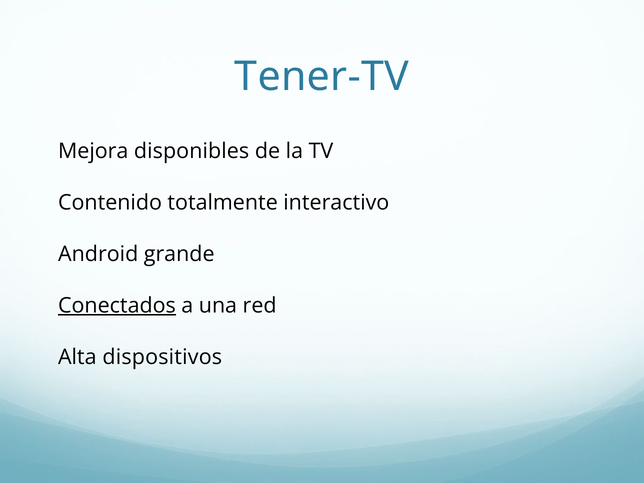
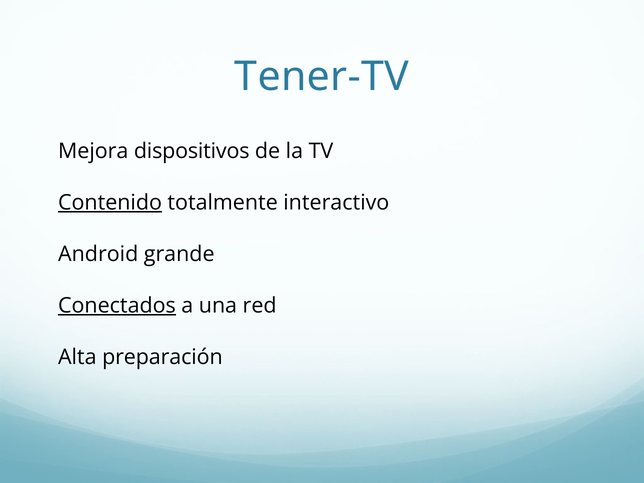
disponibles: disponibles -> dispositivos (192, 151)
Contenido underline: none -> present (110, 203)
dispositivos: dispositivos -> preparación (162, 357)
